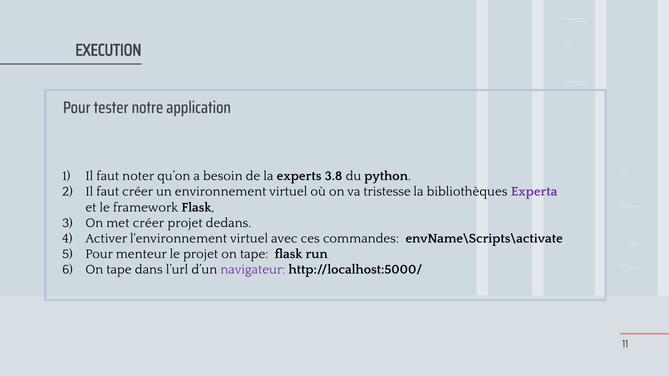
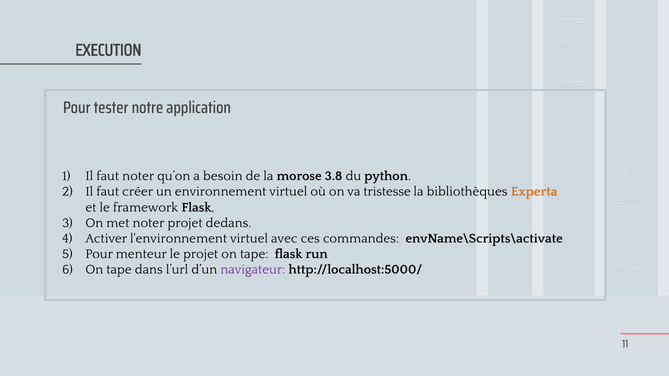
experts: experts -> morose (299, 176)
Experta colour: purple -> orange (534, 192)
met créer: créer -> noter (149, 223)
